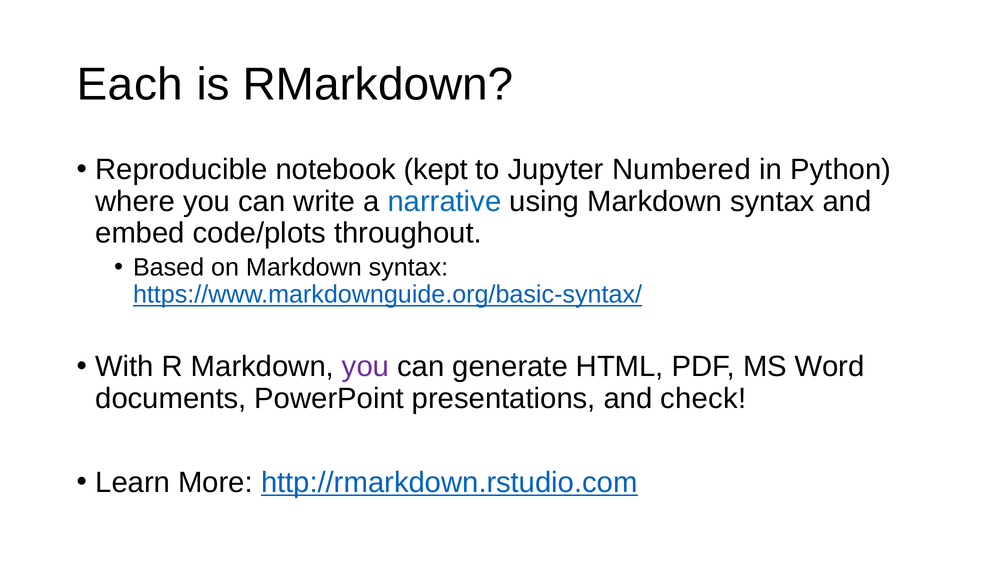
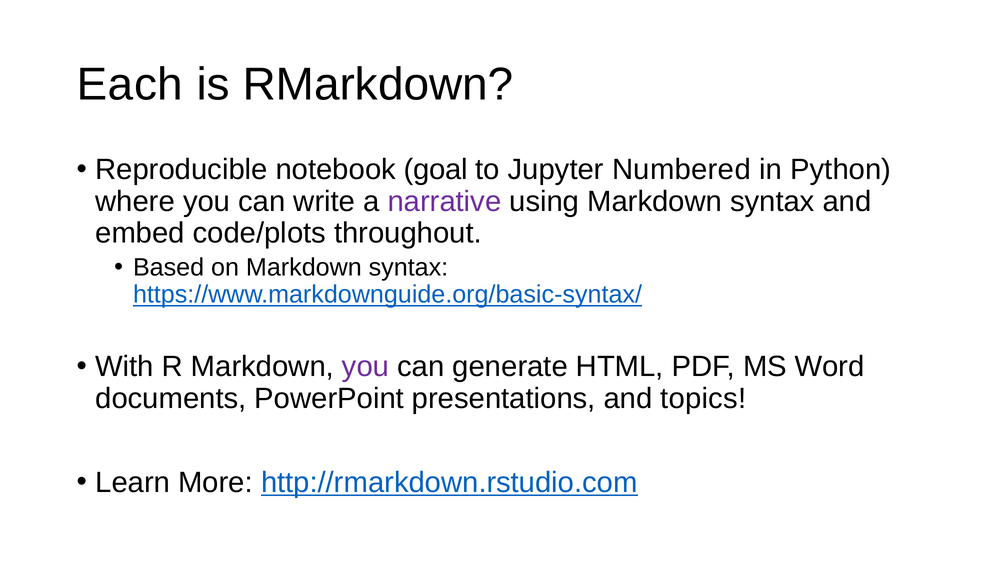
kept: kept -> goal (436, 170)
narrative colour: blue -> purple (444, 201)
check: check -> topics (703, 398)
